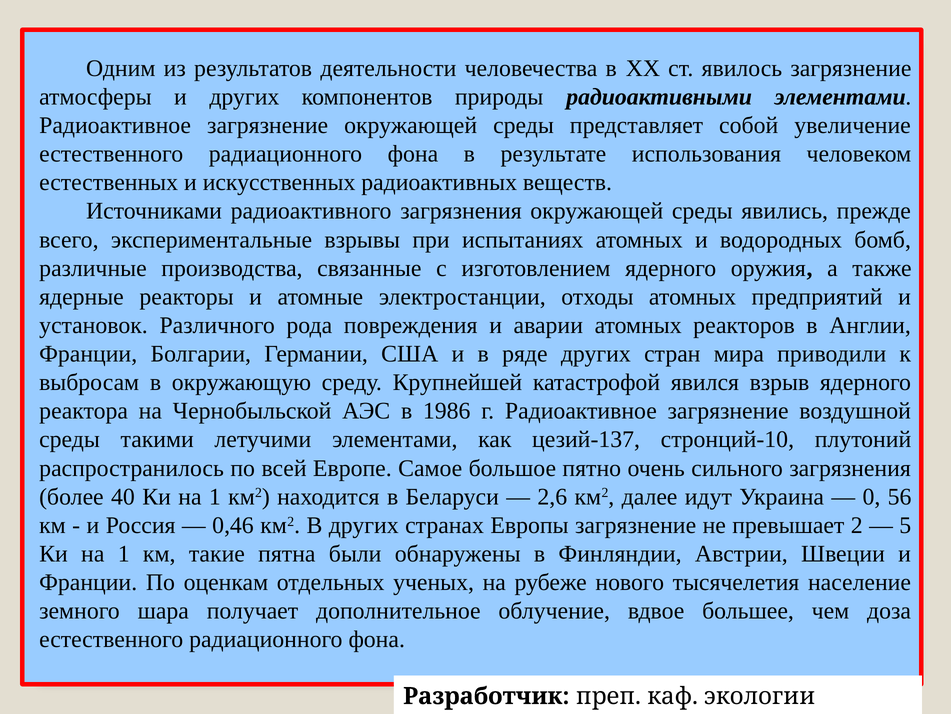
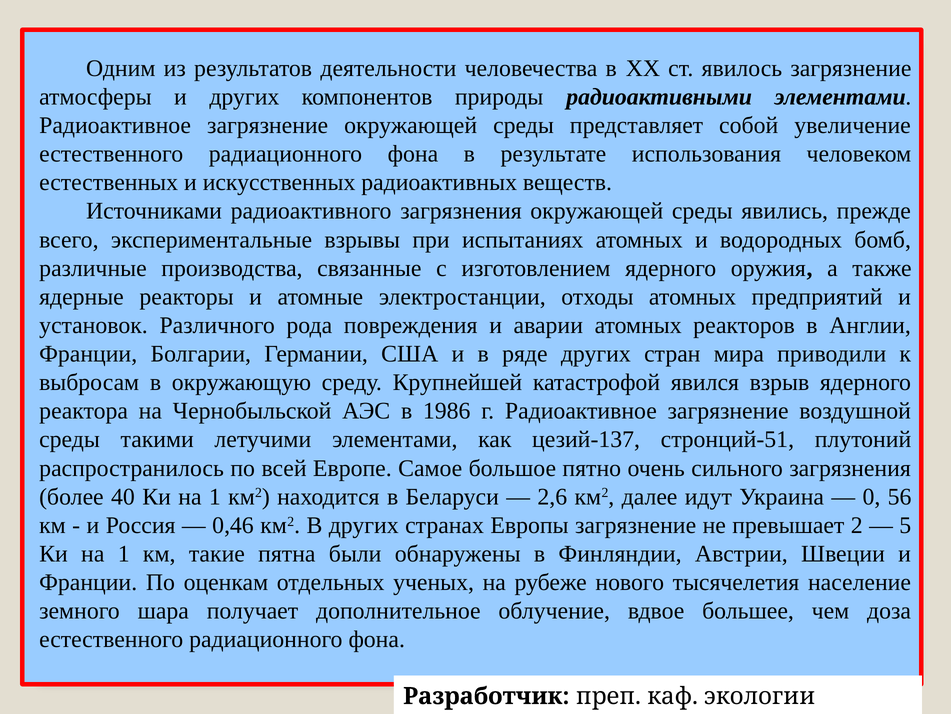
стронций-10: стронций-10 -> стронций-51 (727, 439)
